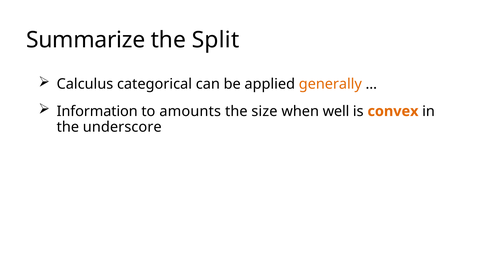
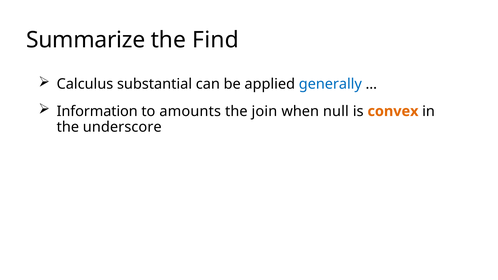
Split: Split -> Find (216, 40)
categorical: categorical -> substantial (155, 84)
generally colour: orange -> blue (330, 84)
size: size -> join (264, 111)
well: well -> null (336, 111)
